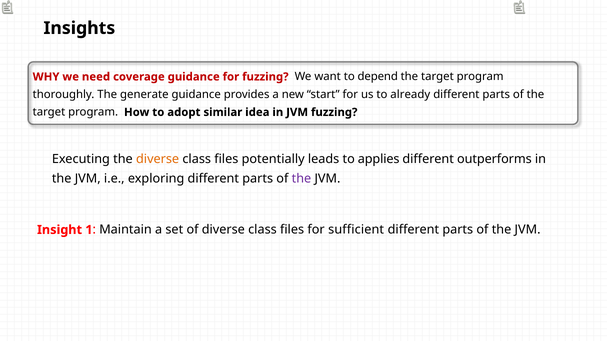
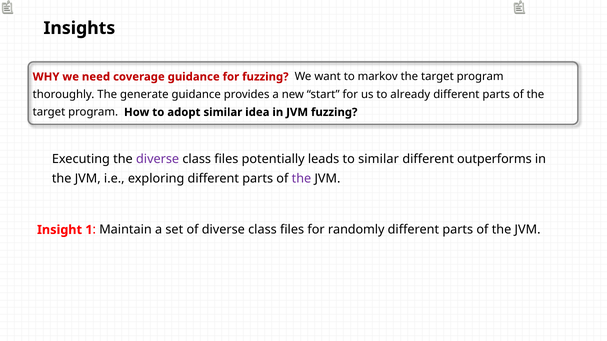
depend: depend -> markov (378, 77)
diverse colour: orange -> purple (158, 159)
to applies: applies -> similar (379, 159)
sufficient: sufficient -> randomly (356, 230)
